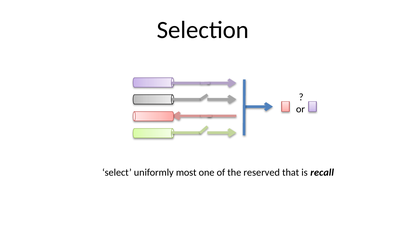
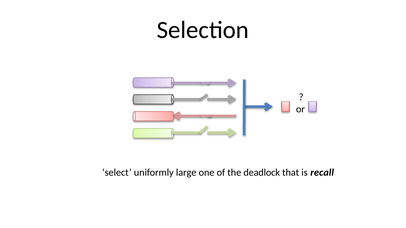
most: most -> large (186, 173)
reserved: reserved -> deadlock (262, 173)
